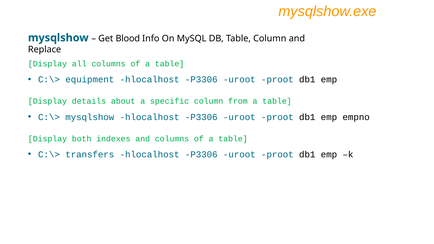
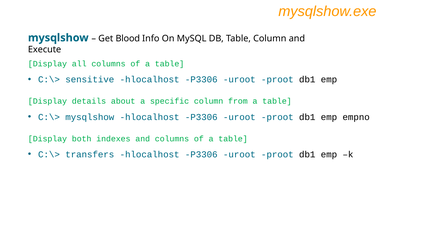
Replace: Replace -> Execute (45, 50)
equipment: equipment -> sensitive (90, 80)
